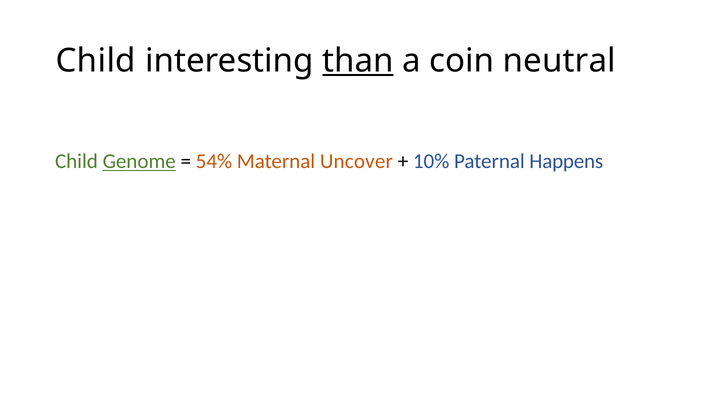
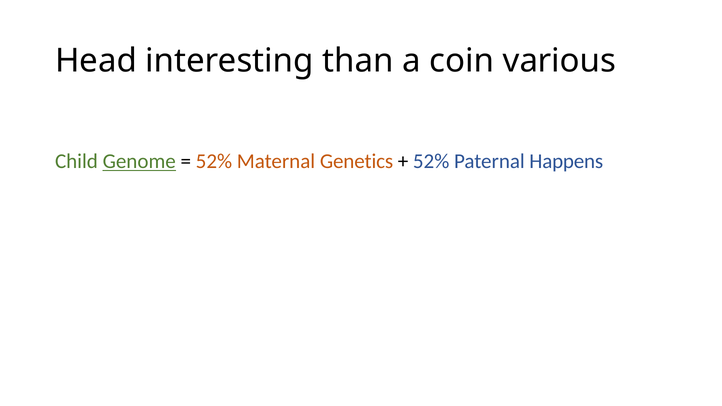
Child: Child -> Head (96, 61)
than underline: present -> none (358, 61)
neutral: neutral -> various (559, 61)
54%: 54% -> 52% (214, 161)
Uncover: Uncover -> Genetics (357, 161)
10%: 10% -> 52% (431, 161)
